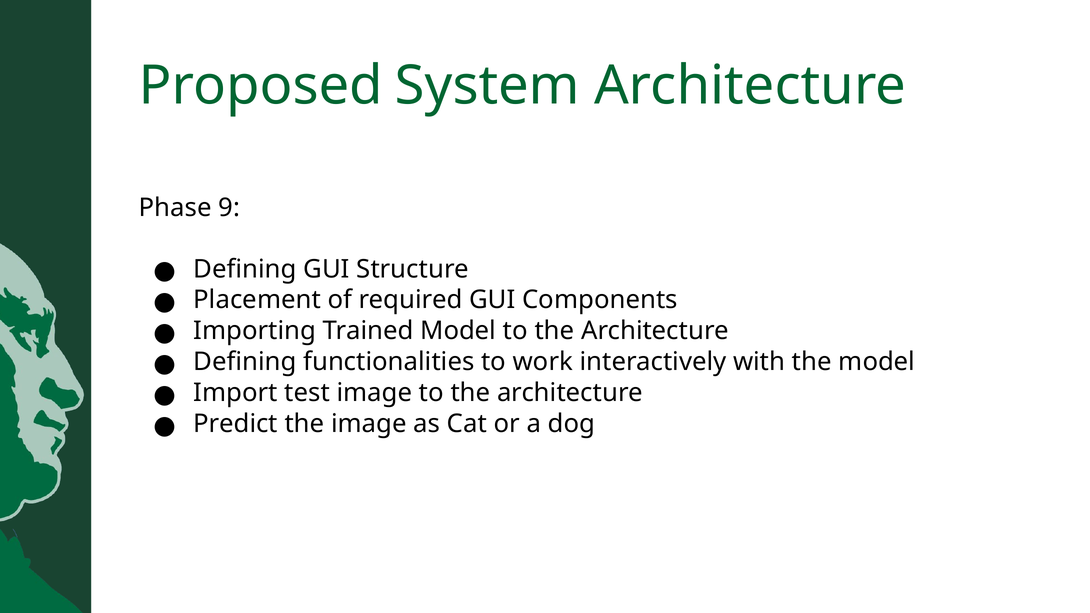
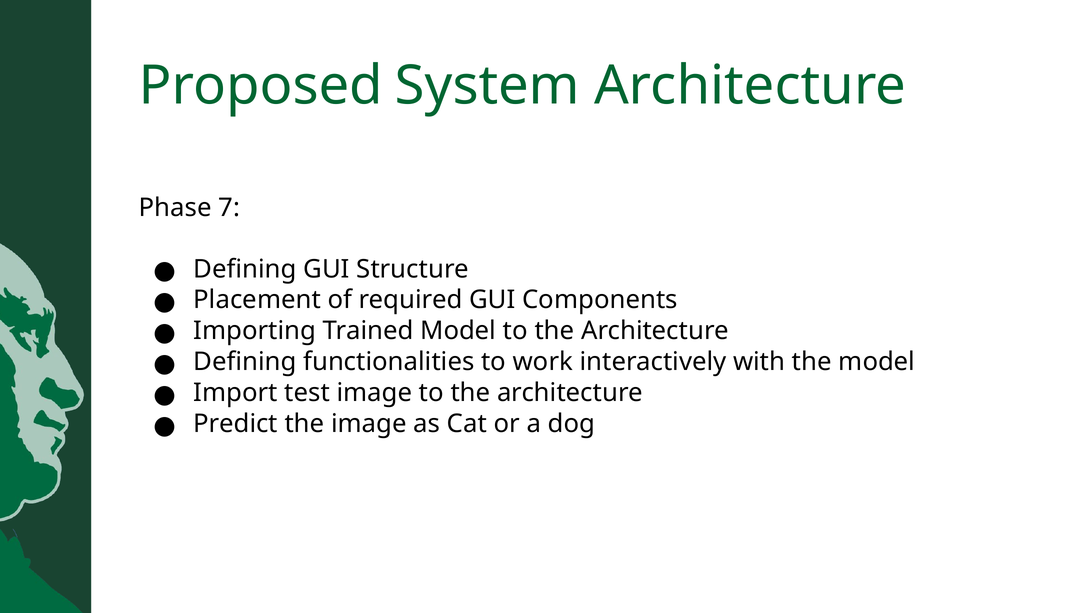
9: 9 -> 7 (229, 208)
